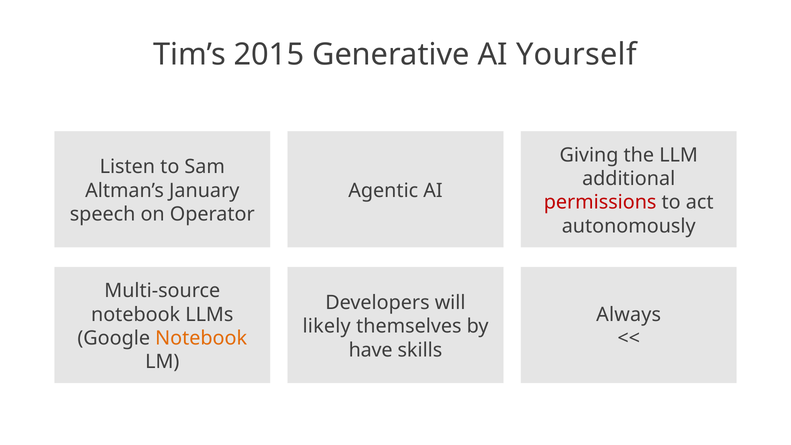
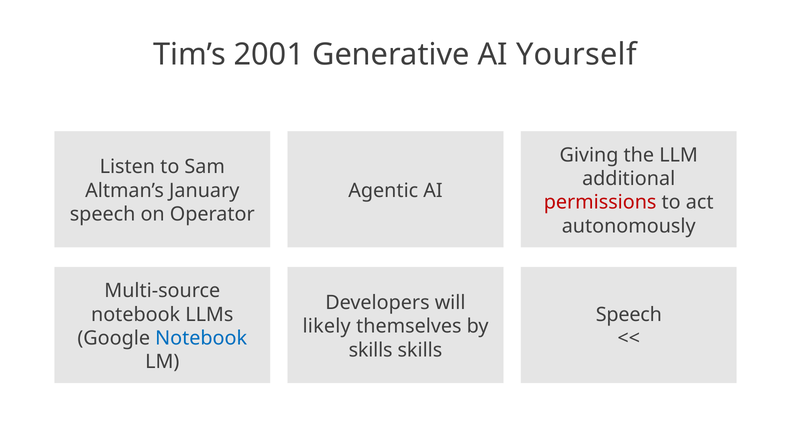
2015: 2015 -> 2001 (269, 54)
Always: Always -> Speech (629, 314)
Notebook colour: orange -> blue (201, 338)
have: have -> skills (371, 350)
